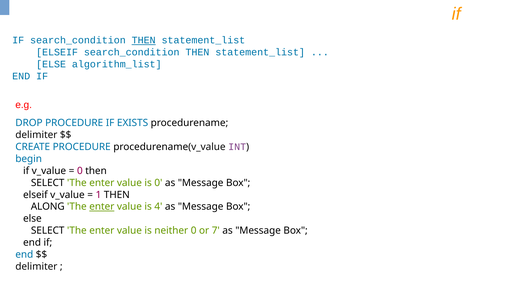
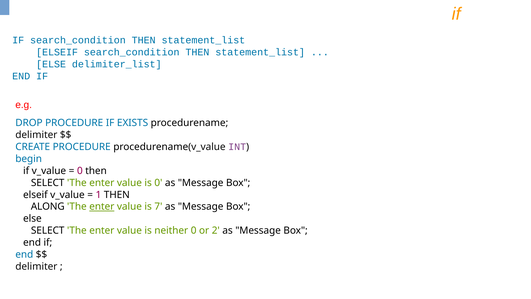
THEN underline: present -> none (144, 40)
algorithm_list: algorithm_list -> delimiter_list (117, 64)
4: 4 -> 7 (158, 206)
7: 7 -> 2 (216, 230)
